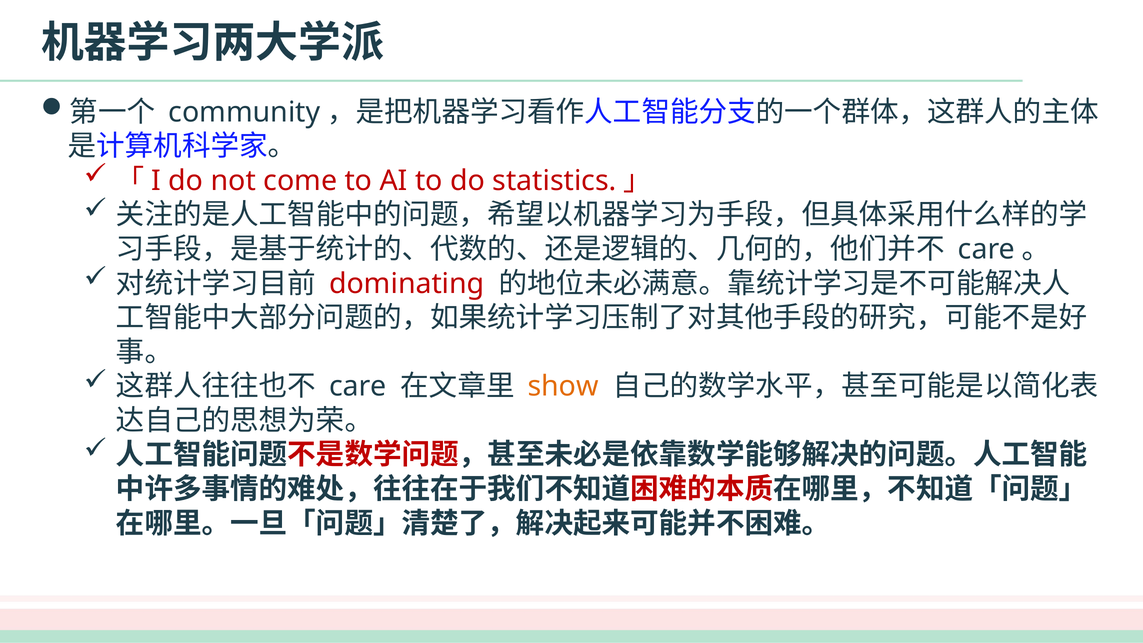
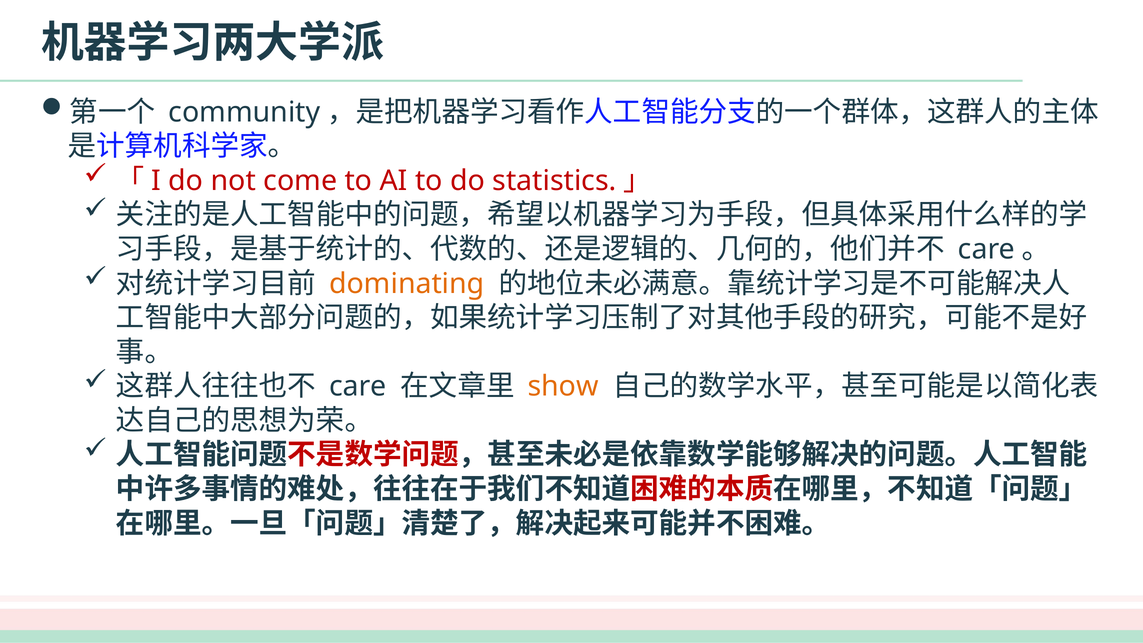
dominating colour: red -> orange (407, 284)
